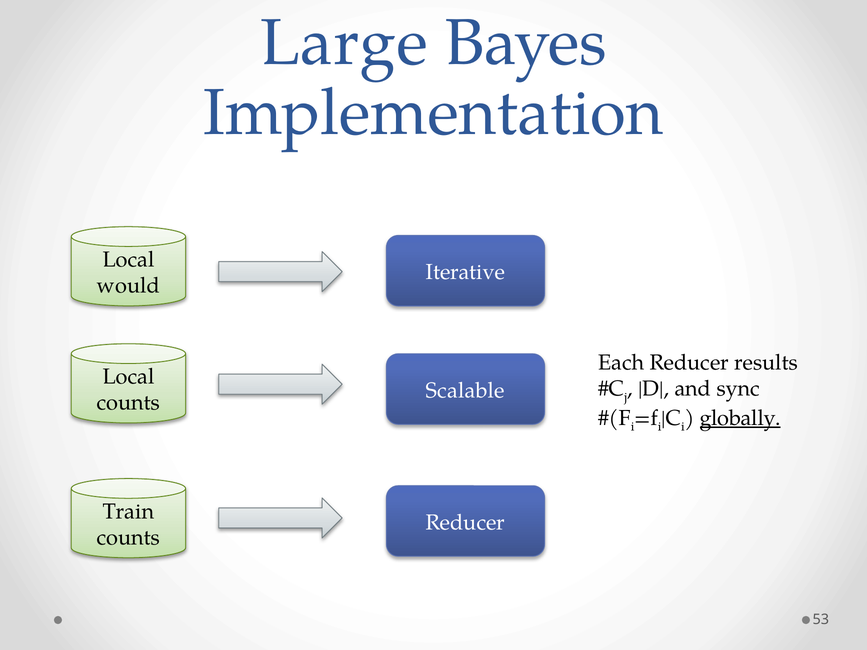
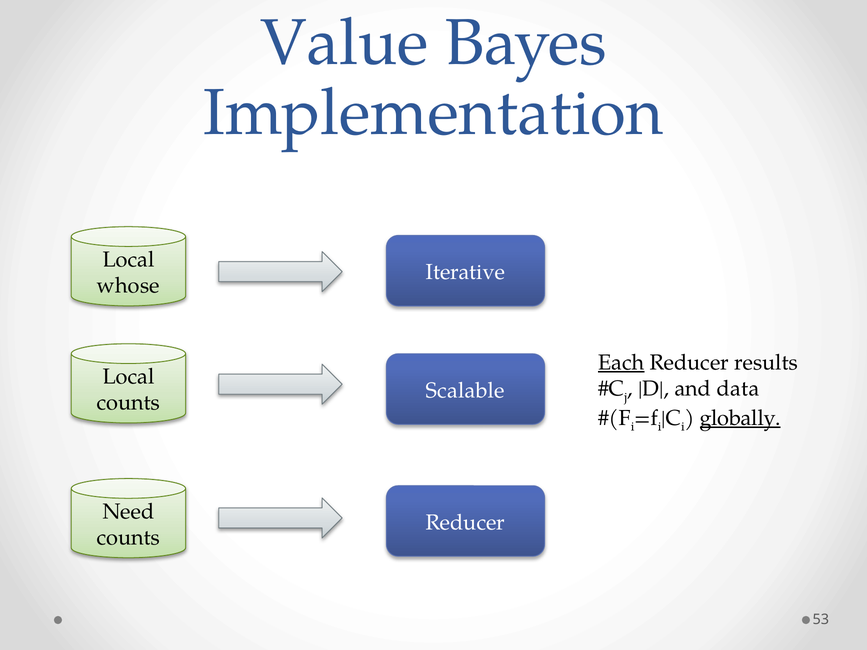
Large: Large -> Value (344, 43)
would: would -> whose (128, 286)
Each underline: none -> present (621, 363)
sync: sync -> data (738, 389)
Train: Train -> Need (128, 512)
